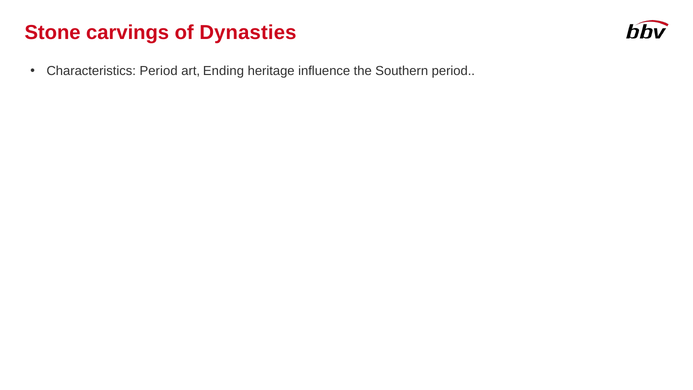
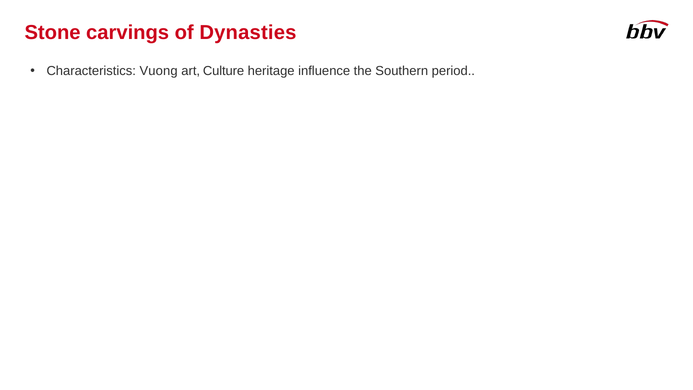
Characteristics Period: Period -> Vuong (159, 71)
Ending: Ending -> Culture (224, 71)
